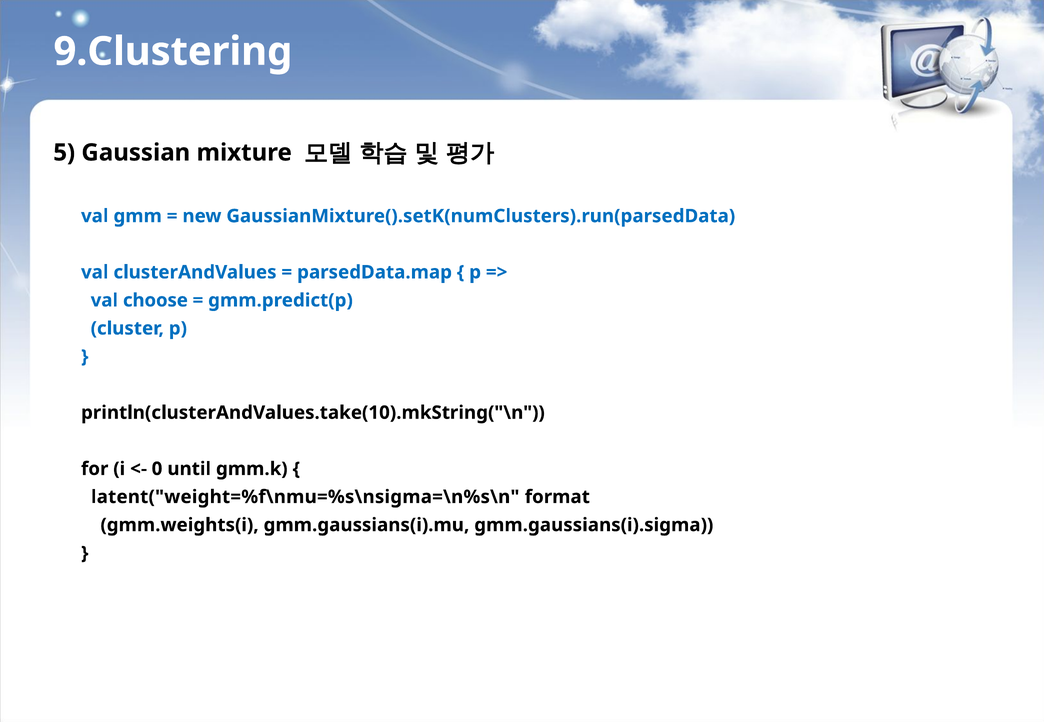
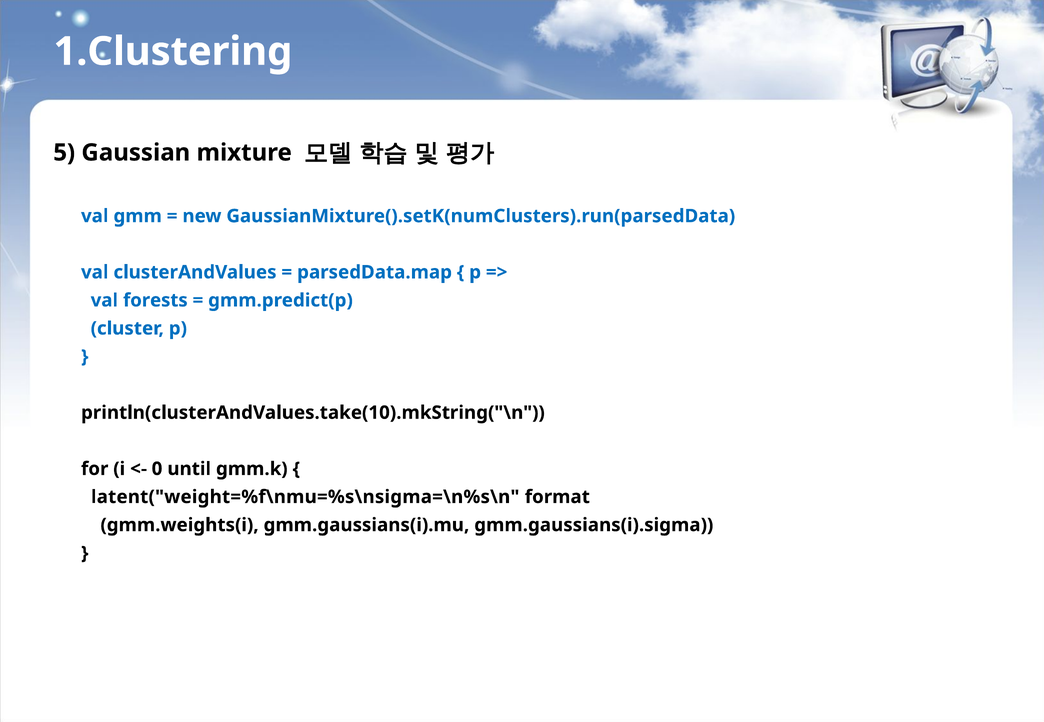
9.Clustering: 9.Clustering -> 1.Clustering (173, 52)
choose: choose -> forests (155, 301)
